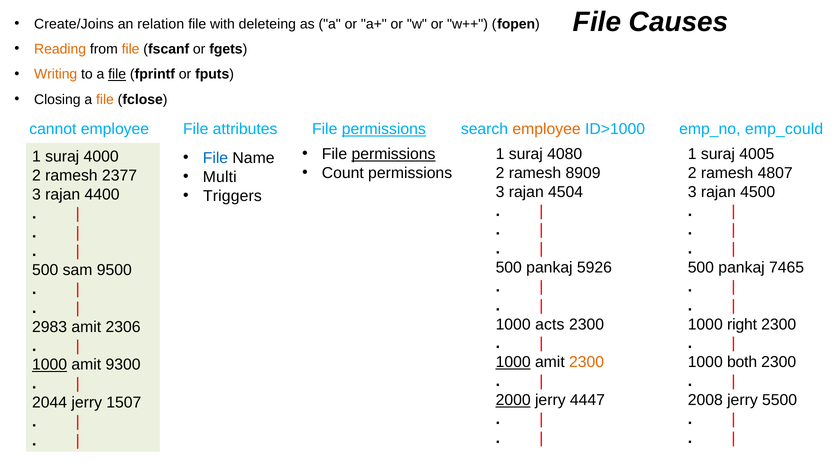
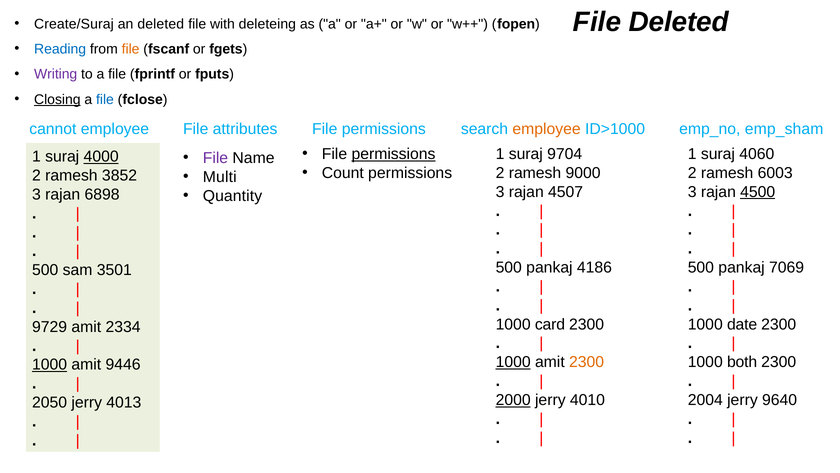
File Causes: Causes -> Deleted (679, 22)
Create/Joins: Create/Joins -> Create/Suraj (74, 24)
an relation: relation -> deleted (161, 24)
Reading colour: orange -> blue (60, 49)
Writing colour: orange -> purple (56, 74)
file underline: present -> none (117, 74)
Closing underline: none -> present (57, 99)
file colour: orange -> blue (105, 99)
permissions underline: present -> none (384, 129)
emp_could: emp_could -> emp_sham (784, 129)
4080: 4080 -> 9704 (565, 154)
4005: 4005 -> 4060 (757, 154)
4000 underline: none -> present (101, 156)
File colour: blue -> purple (215, 158)
8909: 8909 -> 9000 (583, 173)
4807: 4807 -> 6003 (775, 173)
2377: 2377 -> 3852 (120, 175)
4504: 4504 -> 4507 (566, 192)
4500 underline: none -> present (758, 192)
4400: 4400 -> 6898 (102, 194)
Triggers: Triggers -> Quantity (232, 196)
5926: 5926 -> 4186 (594, 267)
7465: 7465 -> 7069 (787, 267)
9500: 9500 -> 3501 (114, 270)
acts: acts -> card (550, 324)
right: right -> date (742, 324)
2983: 2983 -> 9729 (50, 327)
2306: 2306 -> 2334 (123, 327)
9300: 9300 -> 9446 (123, 364)
4447: 4447 -> 4010 (587, 400)
2008: 2008 -> 2004 (705, 400)
5500: 5500 -> 9640 (780, 400)
2044: 2044 -> 2050 (50, 402)
1507: 1507 -> 4013 (124, 402)
